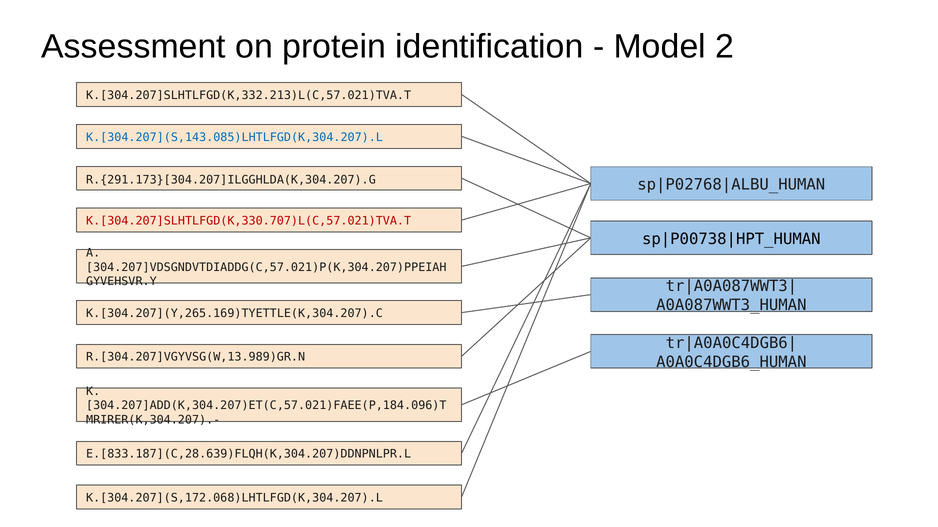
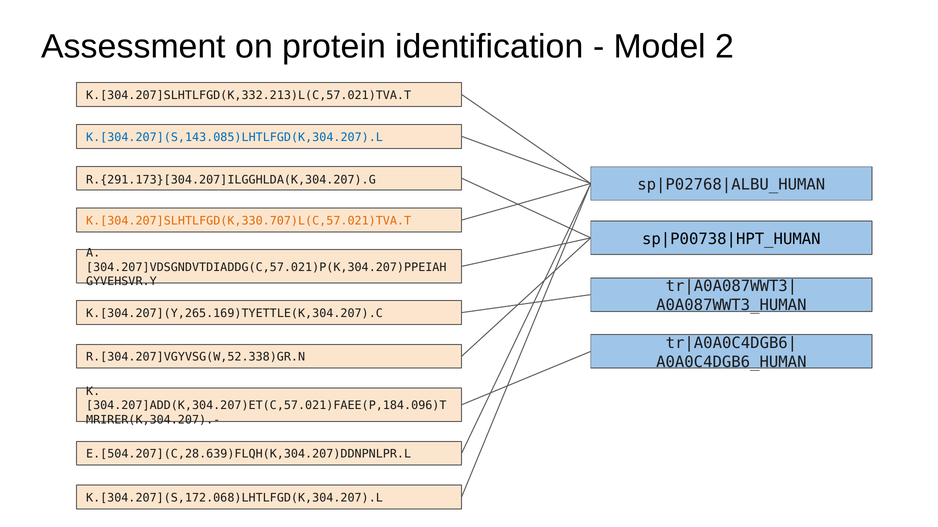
K.[304.207]SLHTLFGD(K,330.707)L(C,57.021)TVA.T colour: red -> orange (249, 221)
R.[304.207]VGYVSG(W,13.989)GR.N: R.[304.207]VGYVSG(W,13.989)GR.N -> R.[304.207]VGYVSG(W,52.338)GR.N (196, 358)
E.[833.187](C,28.639)FLQH(K,304.207)DDNPNLPR.L: E.[833.187](C,28.639)FLQH(K,304.207)DDNPNLPR.L -> E.[504.207](C,28.639)FLQH(K,304.207)DDNPNLPR.L (249, 455)
